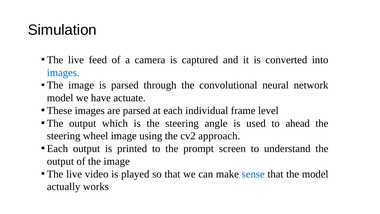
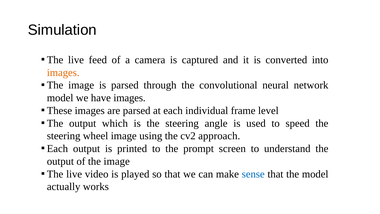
images colour: blue -> orange (63, 72)
have actuate: actuate -> images (130, 98)
ahead: ahead -> speed (298, 123)
